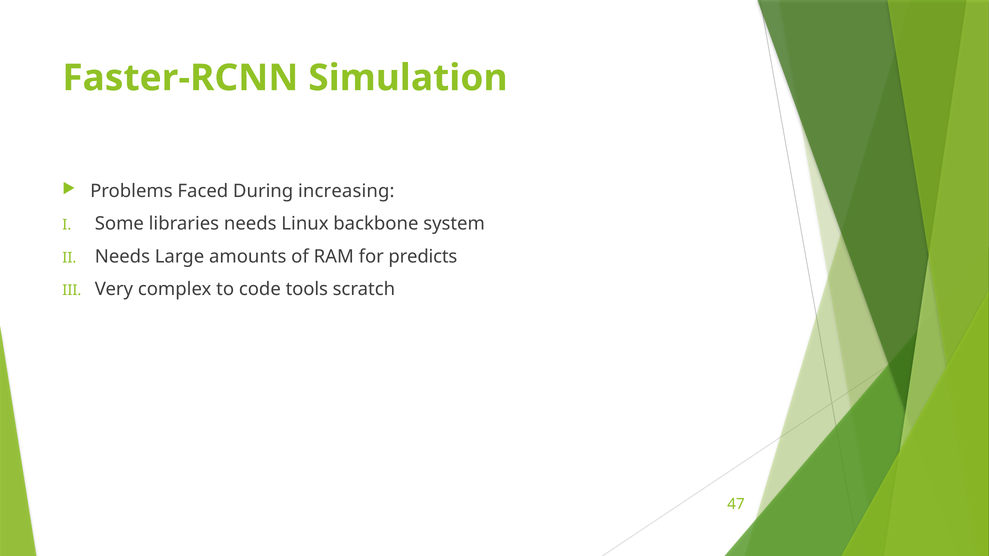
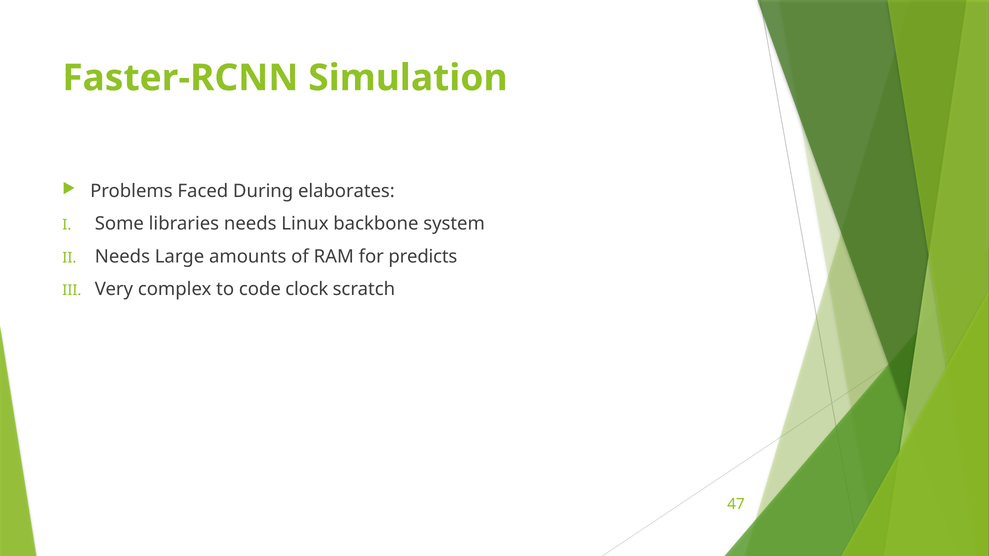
increasing: increasing -> elaborates (346, 191)
tools: tools -> clock (307, 289)
